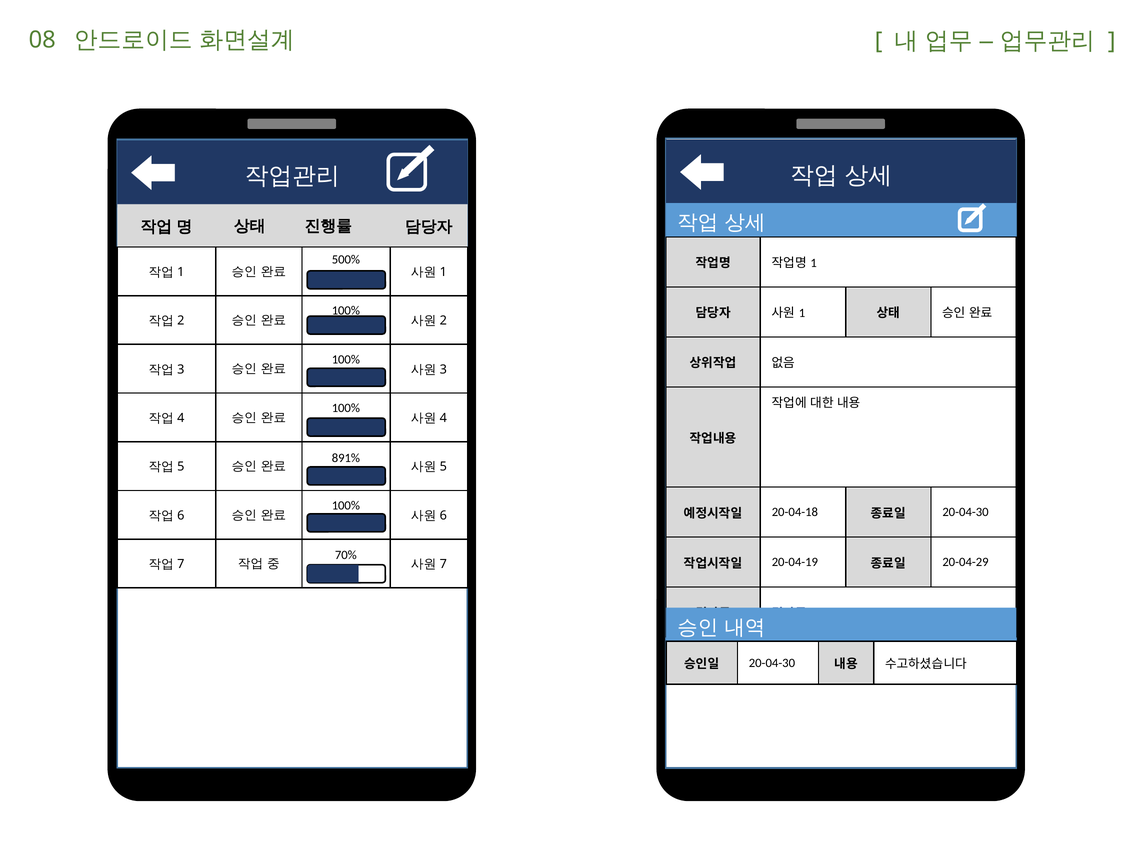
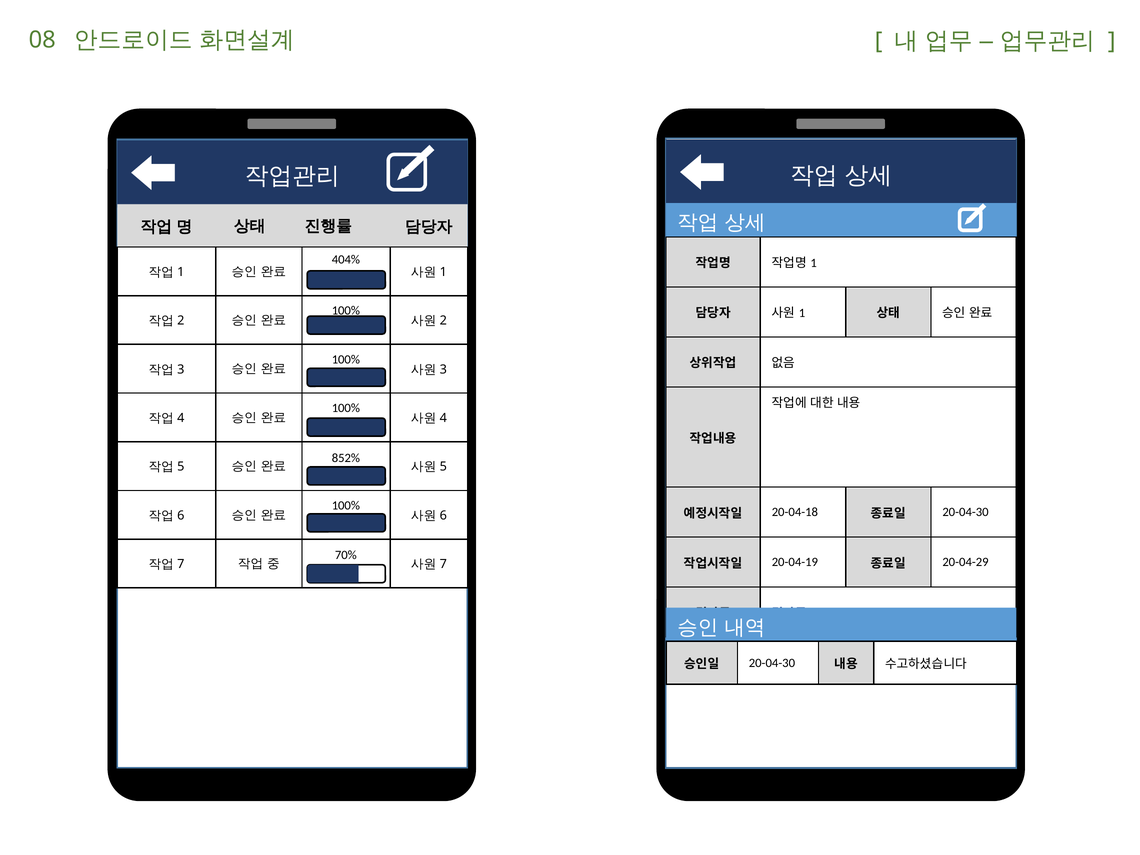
500%: 500% -> 404% (346, 260)
891%: 891% -> 852% (346, 458)
